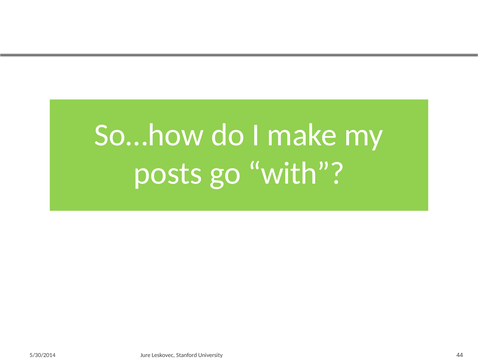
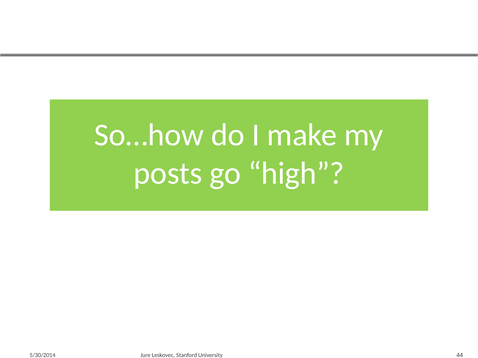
with: with -> high (296, 174)
